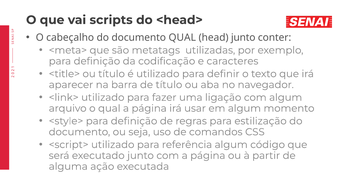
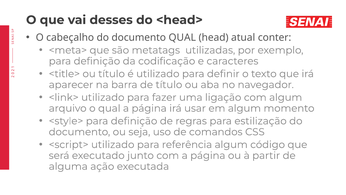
scripts: scripts -> desses (111, 20)
head junto: junto -> atual (243, 37)
